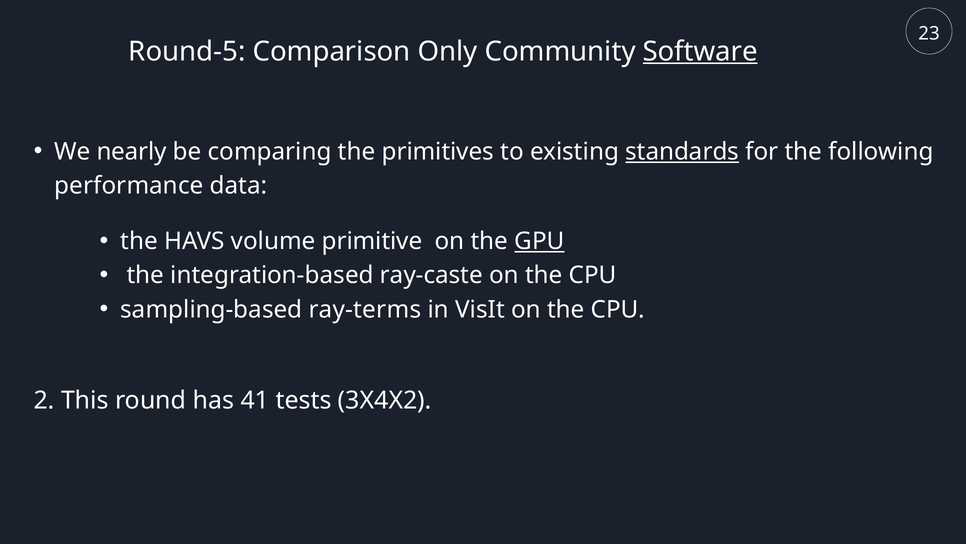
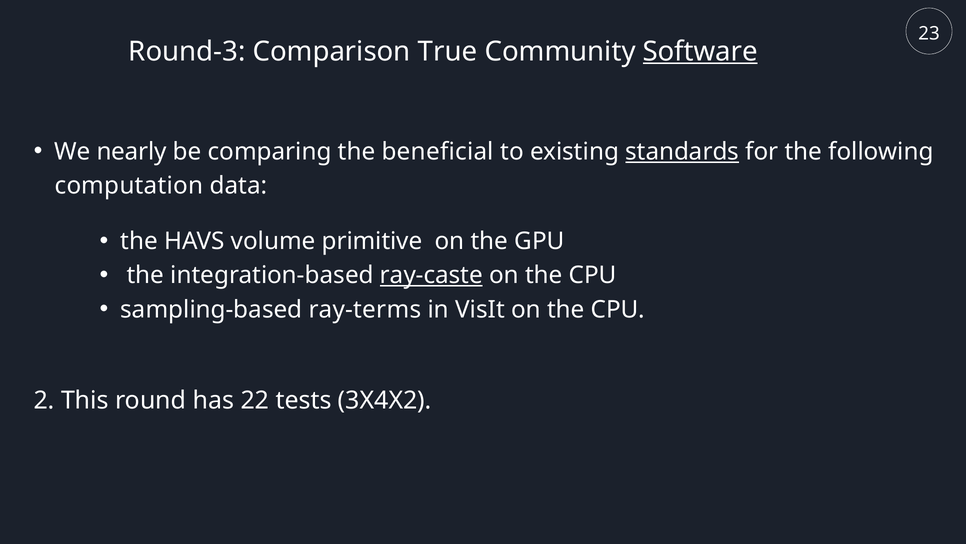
Round-5: Round-5 -> Round-3 (187, 51)
Only: Only -> True (447, 51)
primitives: primitives -> beneficial (438, 152)
performance: performance -> computation (129, 186)
GPU underline: present -> none (540, 241)
ray-caste underline: none -> present (431, 275)
41: 41 -> 22 (255, 400)
